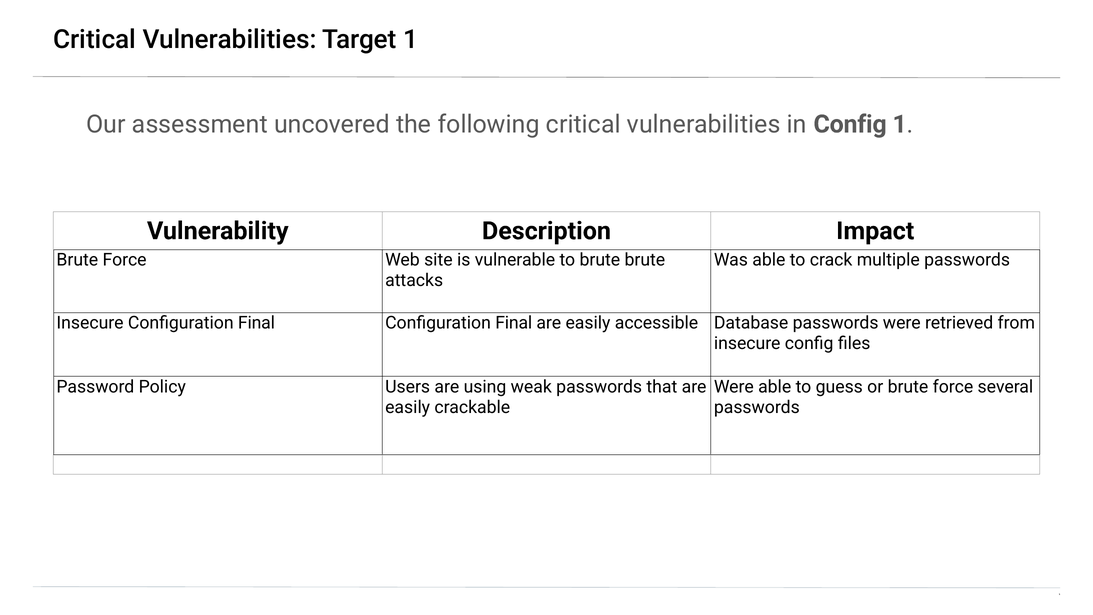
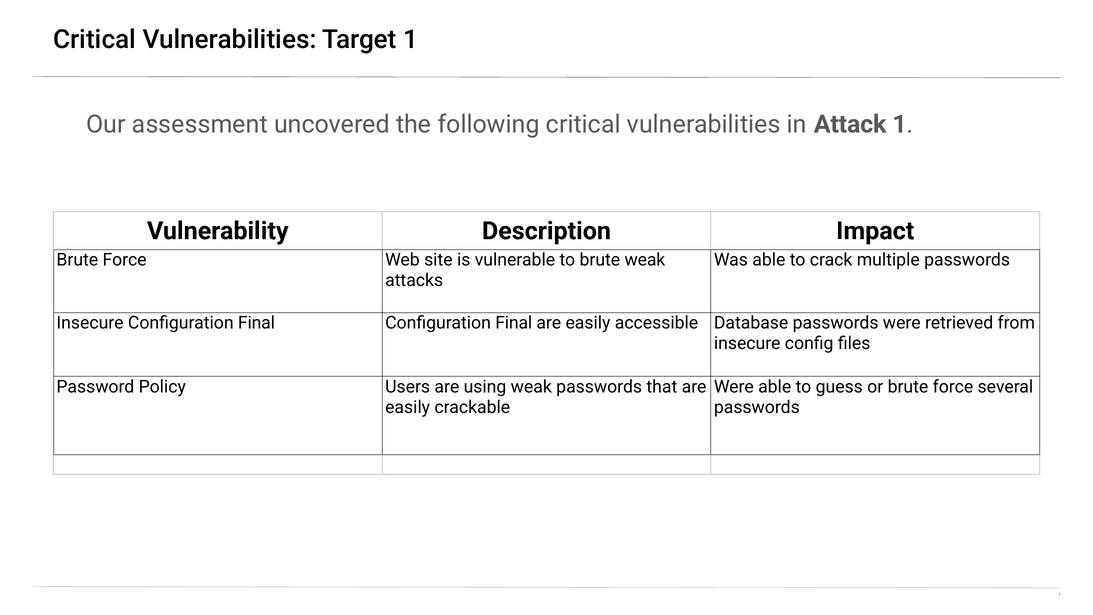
in Config: Config -> Attack (850, 124)
brute brute: brute -> weak (645, 260)
